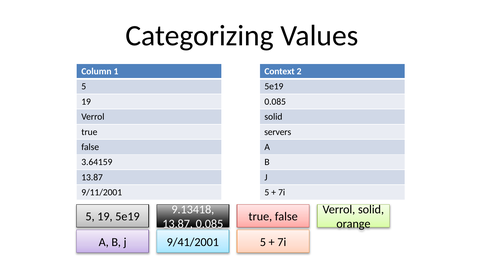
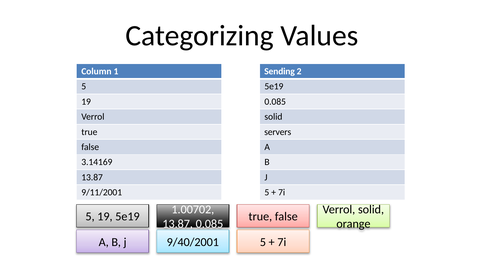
Context: Context -> Sending (280, 71)
3.64159: 3.64159 -> 3.14169 (97, 162)
9.13418: 9.13418 -> 1.00702 (193, 209)
9/41/2001: 9/41/2001 -> 9/40/2001 (193, 241)
